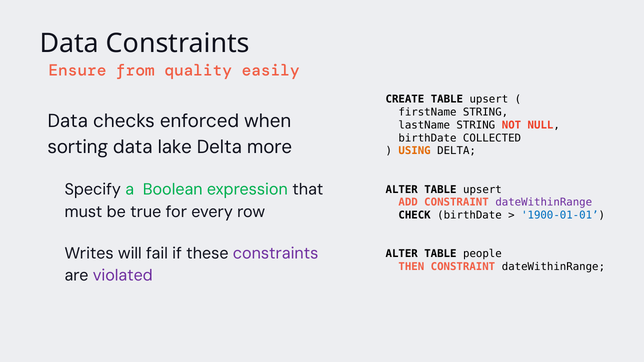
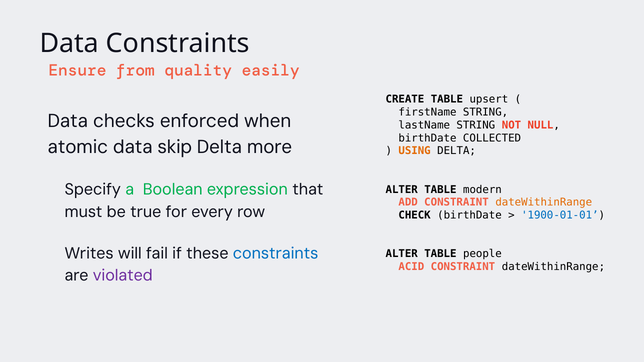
sorting: sorting -> atomic (78, 147)
lake: lake -> skip (175, 147)
ALTER TABLE upsert: upsert -> modern (482, 190)
dateWithinRange colour: purple -> orange (544, 203)
constraints colour: purple -> blue (276, 253)
THEN: THEN -> ACID (411, 267)
